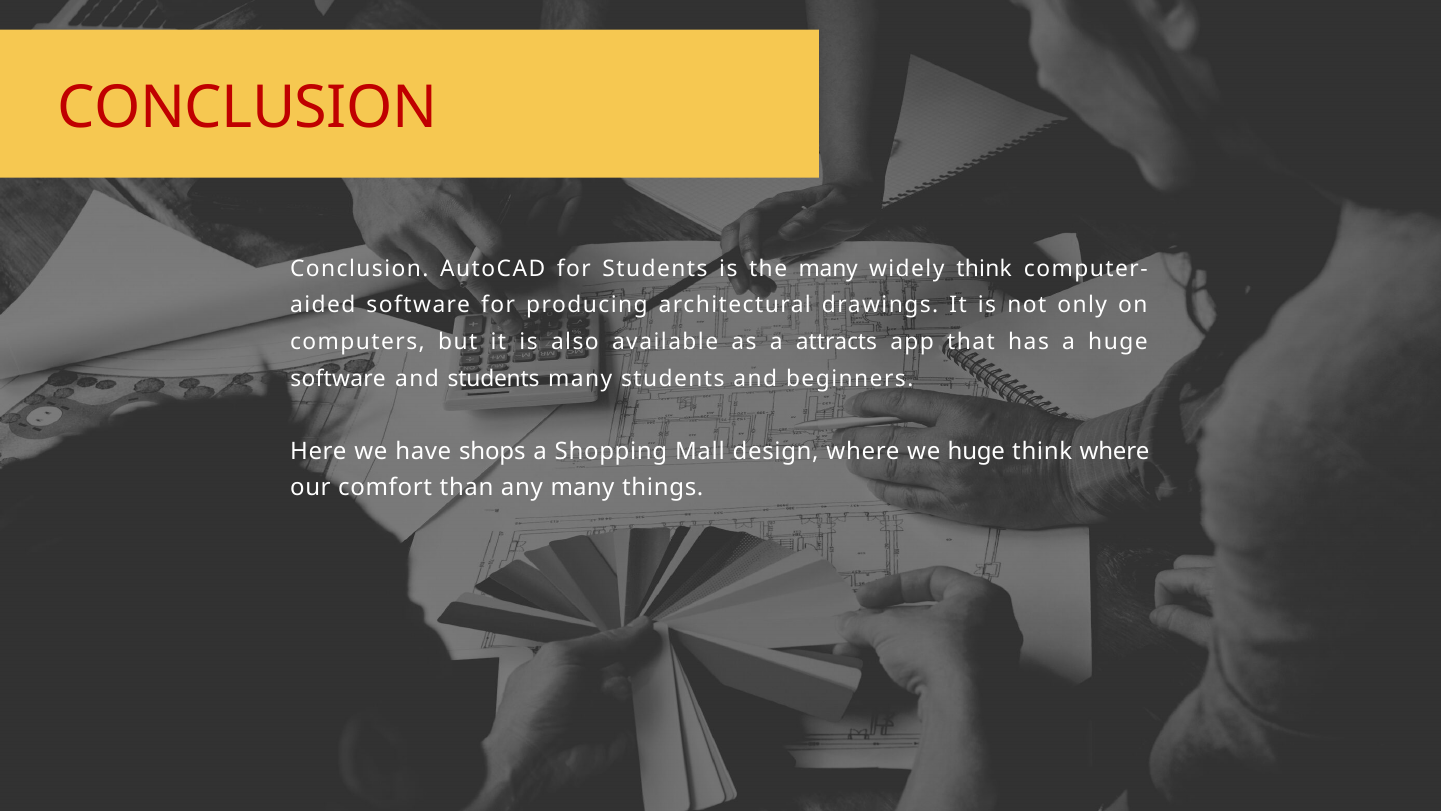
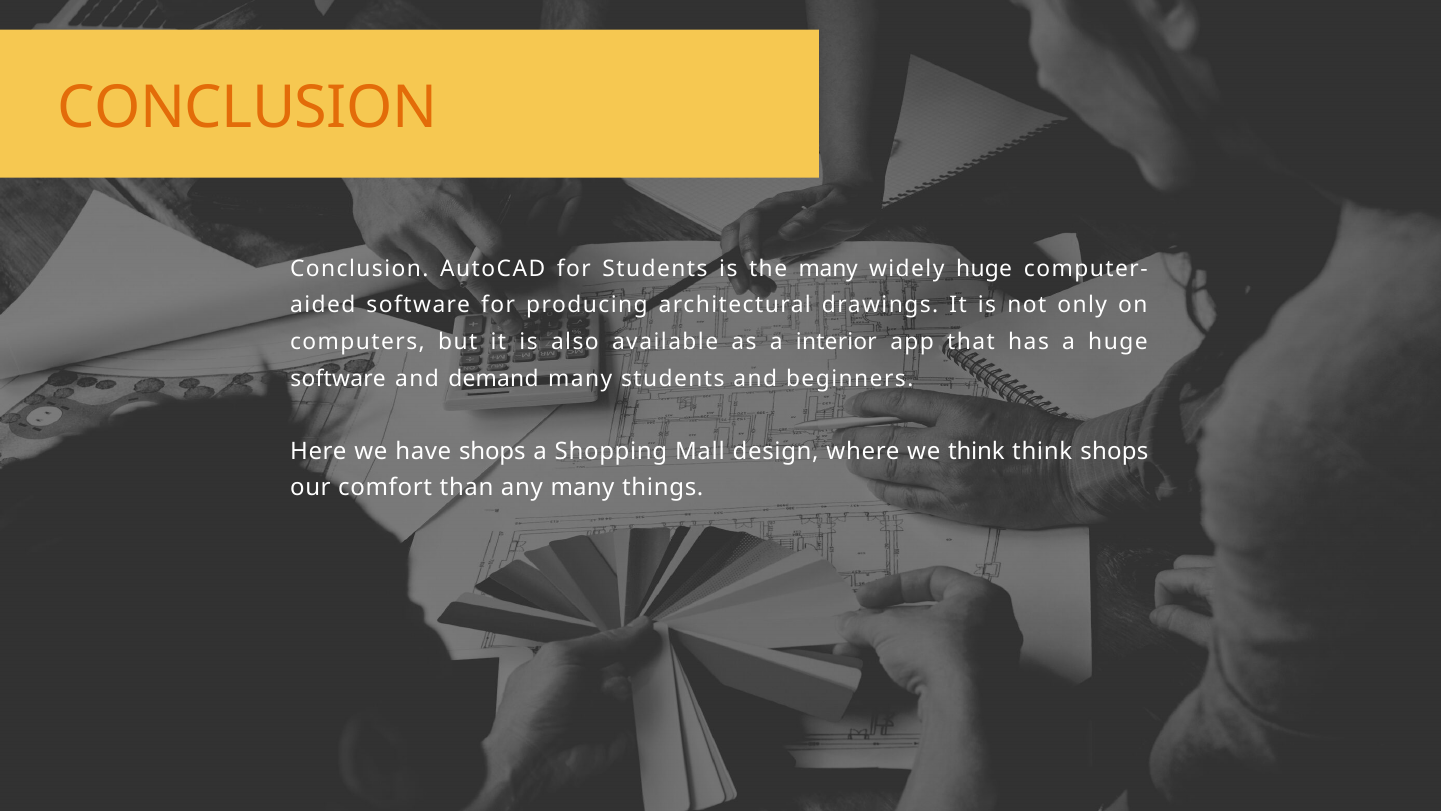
CONCLUSION colour: red -> orange (247, 108)
widely think: think -> huge (984, 269)
attracts: attracts -> interior (836, 342)
and students: students -> demand (493, 378)
we huge: huge -> think (976, 451)
think where: where -> shops (1114, 451)
